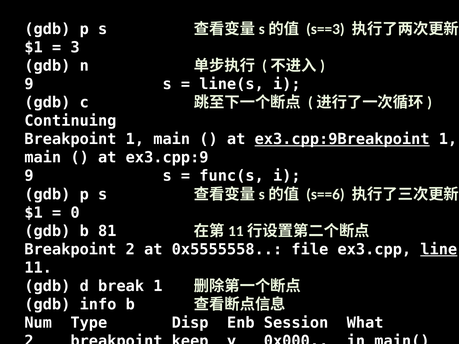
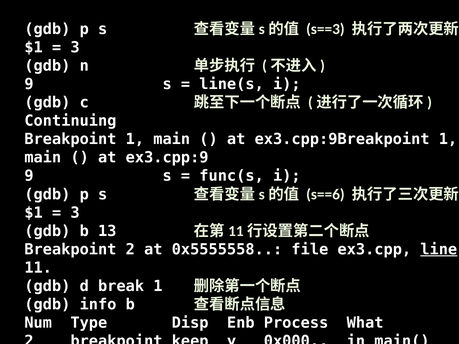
ex3.cpp:9Breakpoint underline: present -> none (342, 139)
0: 0 -> 3 (75, 213)
81: 81 -> 13 (107, 231)
Session: Session -> Process (296, 323)
